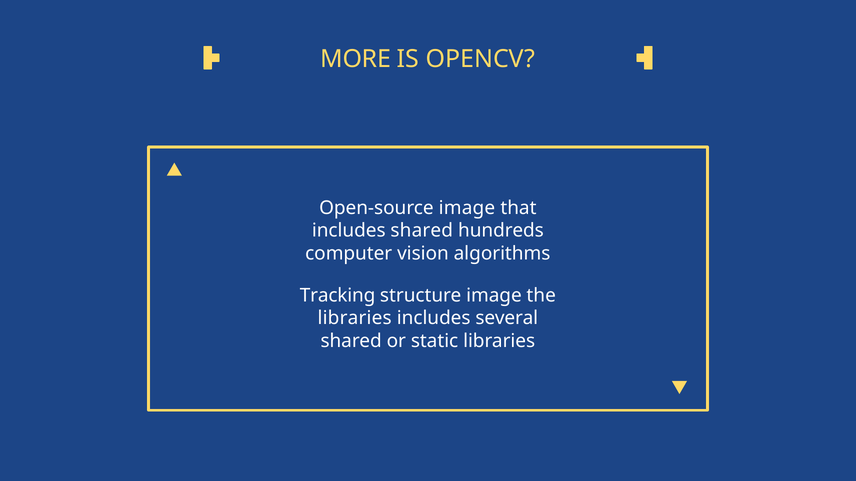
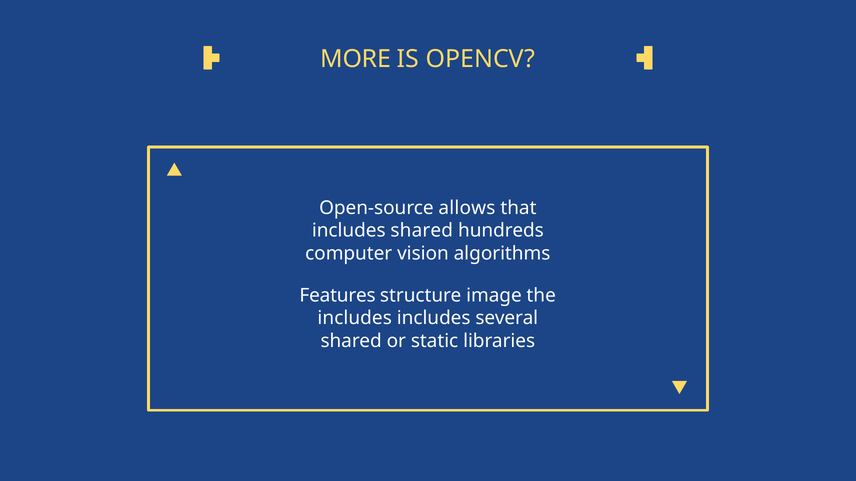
Open-source image: image -> allows (467, 208)
Tracking: Tracking -> Features (338, 296)
libraries: libraries -> includes (355, 318)
